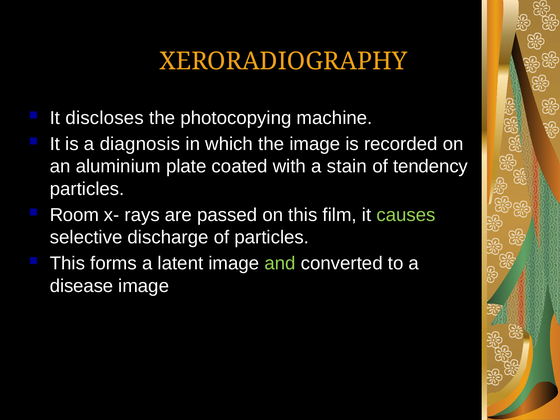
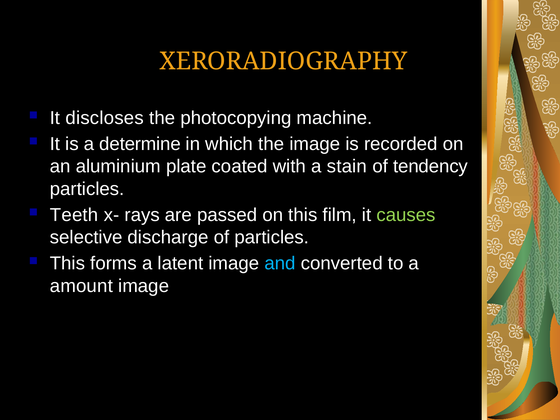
diagnosis: diagnosis -> determine (140, 144)
Room: Room -> Teeth (74, 215)
and colour: light green -> light blue (280, 263)
disease: disease -> amount (81, 286)
